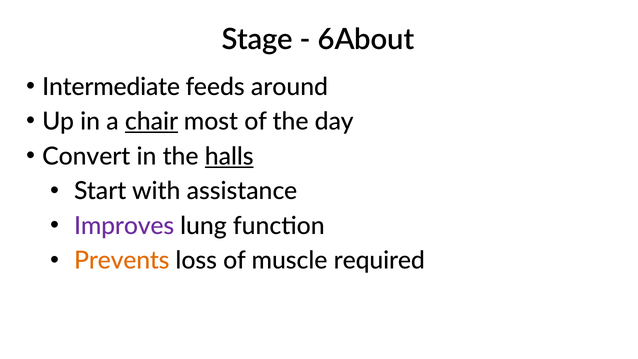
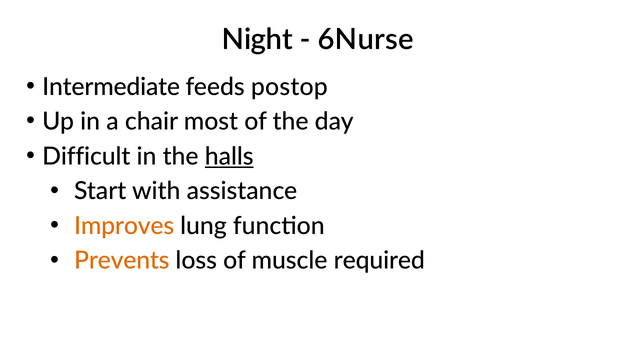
Stage: Stage -> Night (257, 40)
6About: 6About -> 6Nurse (366, 40)
around: around -> postop (289, 87)
chair underline: present -> none (152, 122)
Convert: Convert -> Difficult (86, 156)
Improves colour: purple -> orange (124, 226)
